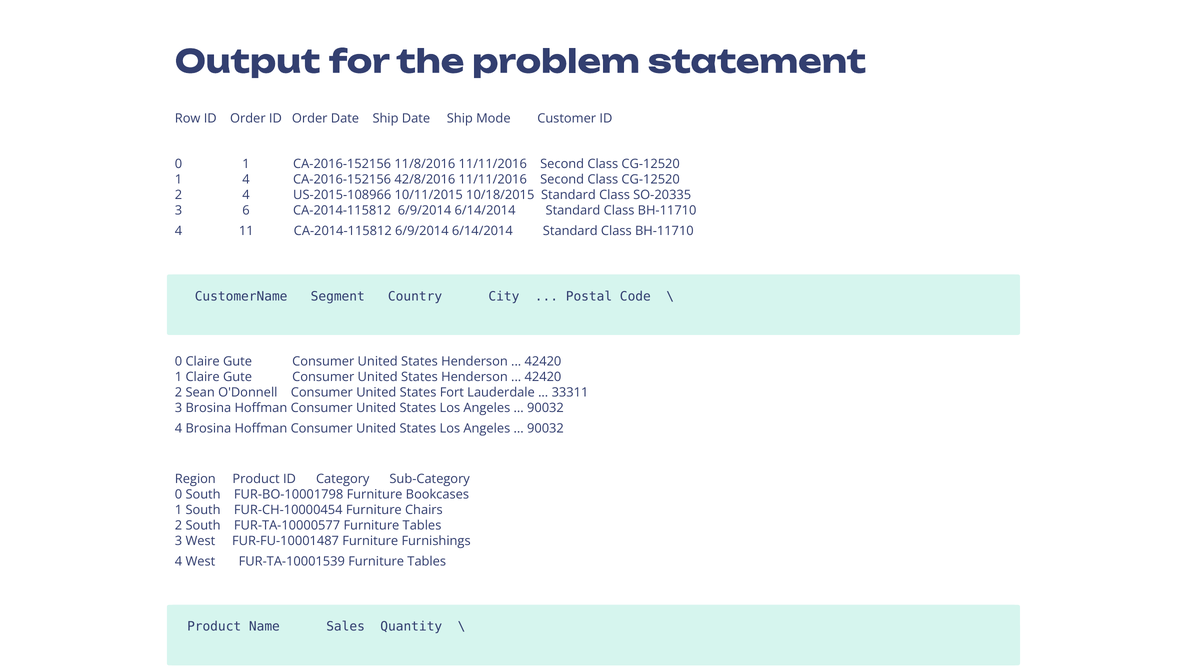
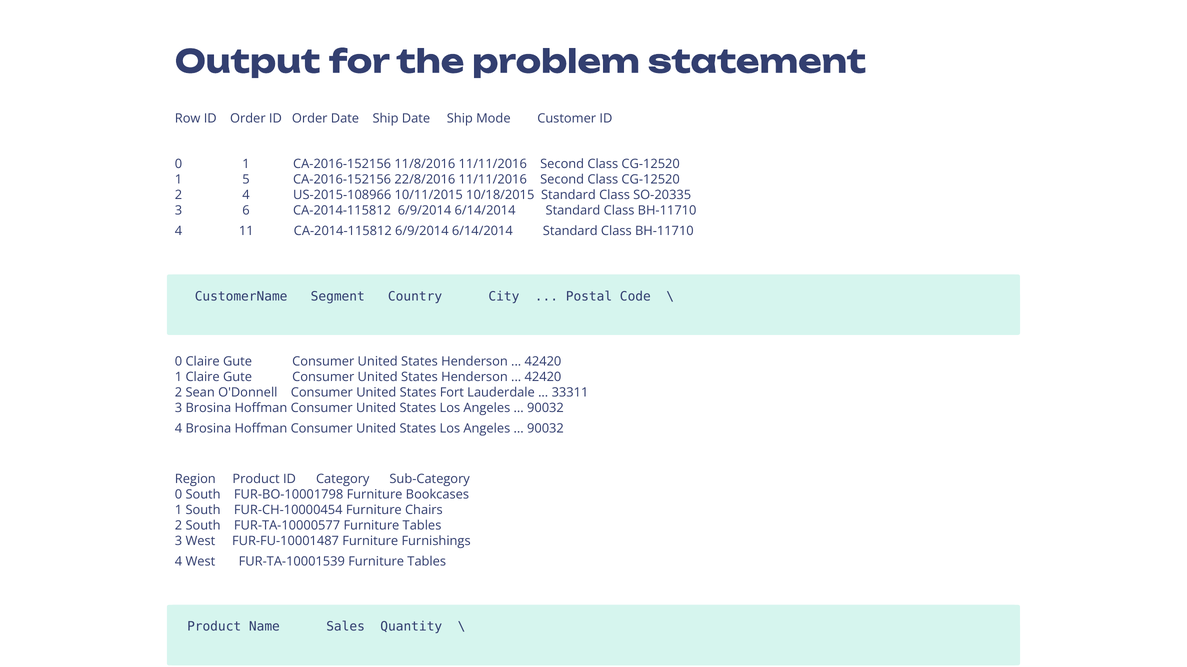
1 4: 4 -> 5 (246, 180)
42/8/2016: 42/8/2016 -> 22/8/2016 (425, 180)
